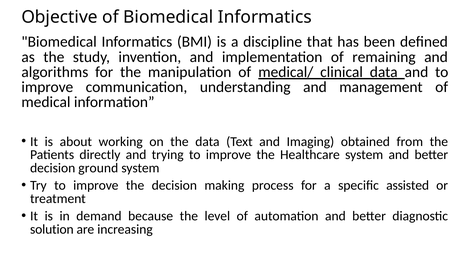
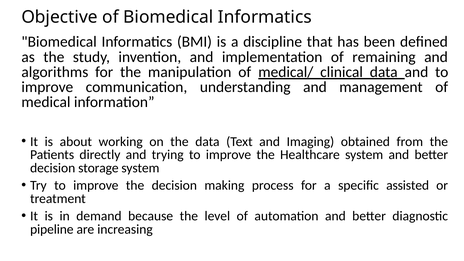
ground: ground -> storage (98, 168)
solution: solution -> pipeline (52, 229)
